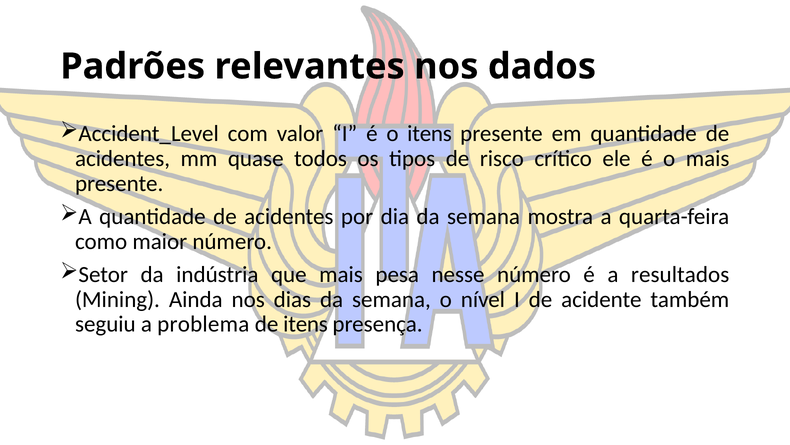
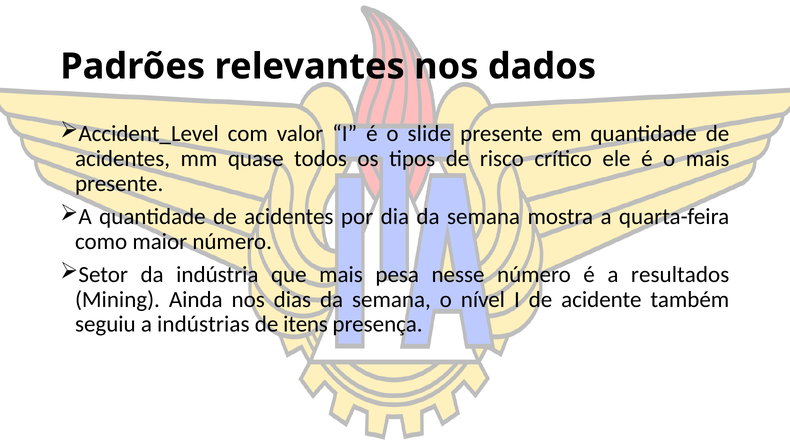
o itens: itens -> slide (429, 134)
problema: problema -> indústrias (203, 324)
